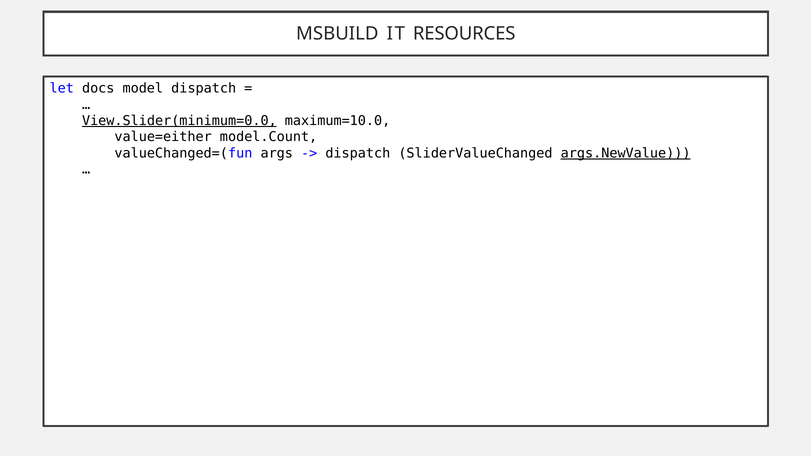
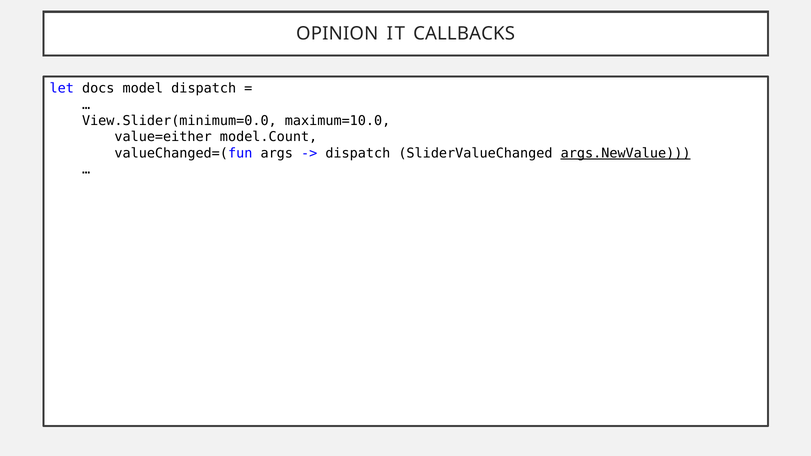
MSBUILD: MSBUILD -> OPINION (337, 34)
RESOURCES: RESOURCES -> CALLBACKS (464, 34)
View.Slider(minimum=0.0 underline: present -> none (179, 121)
